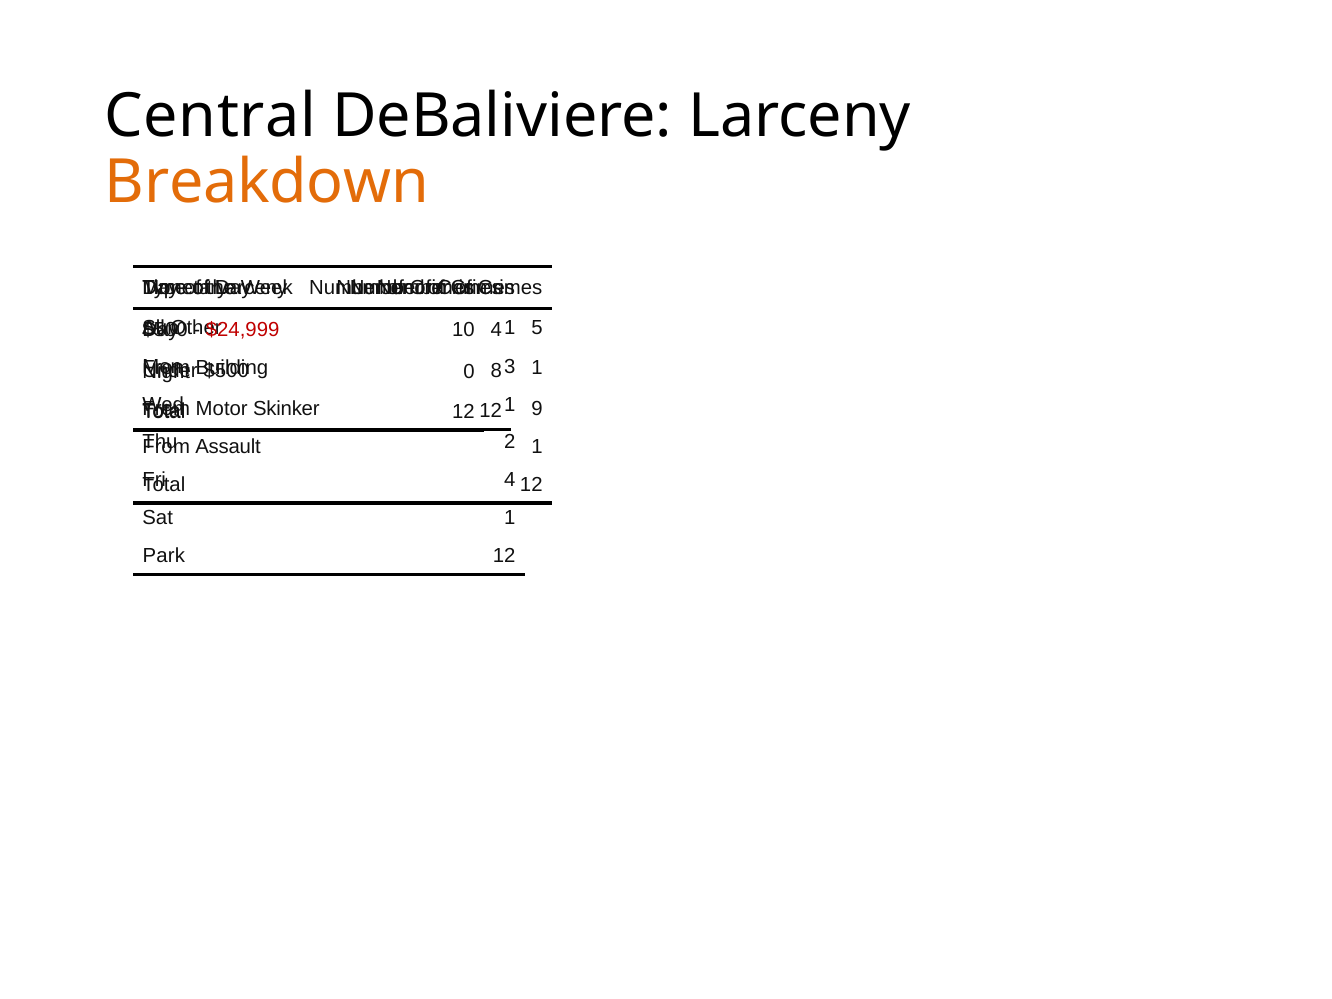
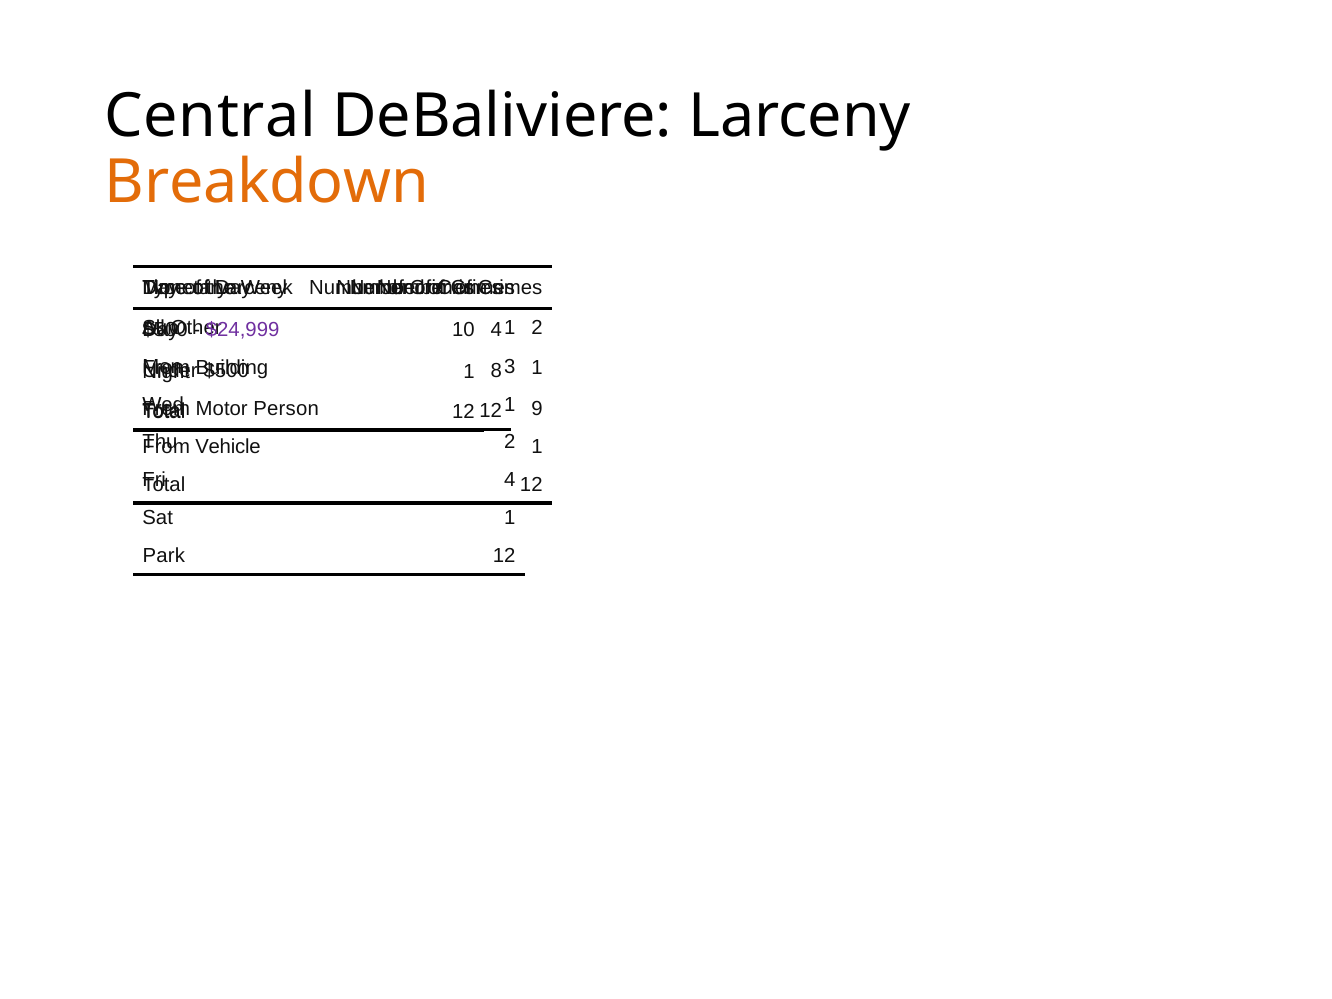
5: 5 -> 2 (537, 328)
$24,999 colour: red -> purple (243, 330)
0: 0 -> 1 (469, 372)
Skinker: Skinker -> Person (286, 408)
Assault: Assault -> Vehicle (228, 446)
